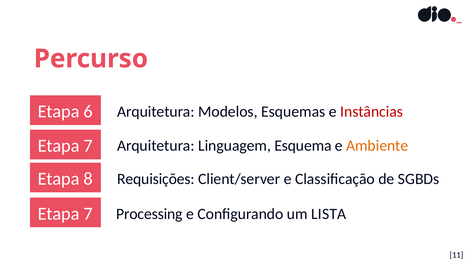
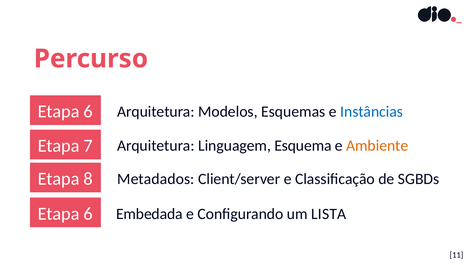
Instâncias colour: red -> blue (372, 111)
Requisições: Requisições -> Metadados (156, 179)
7: 7 -> 6 (88, 213)
Processing: Processing -> Embedada (149, 213)
